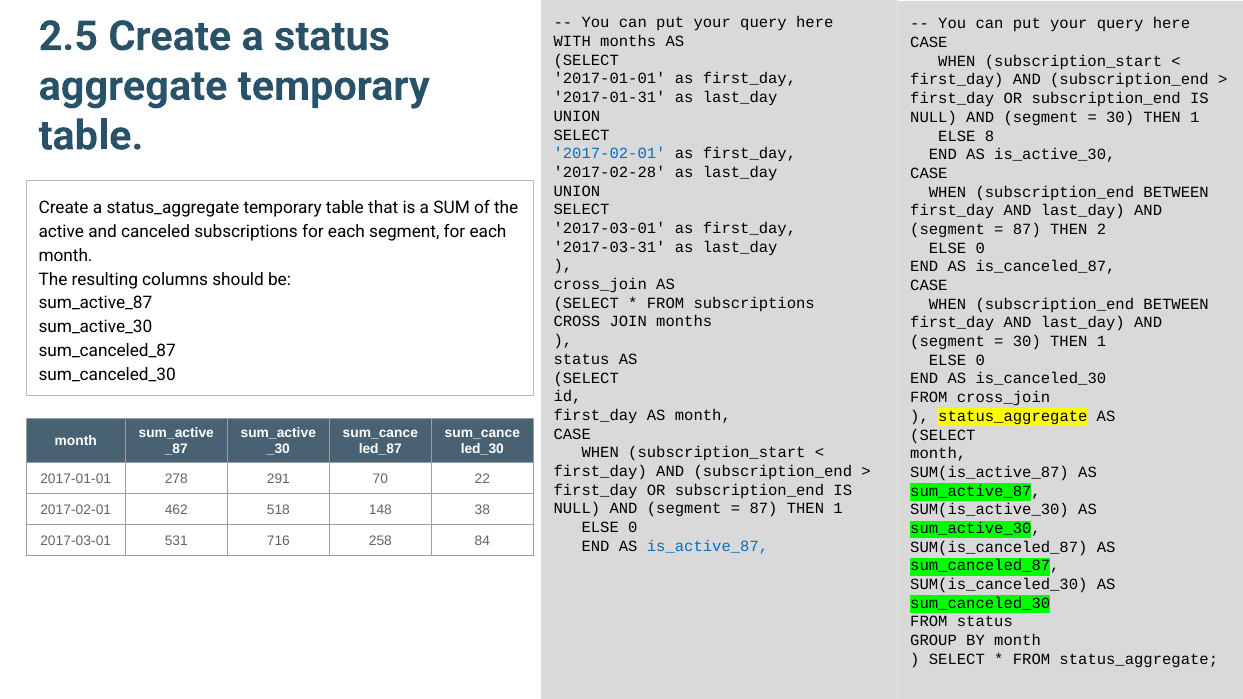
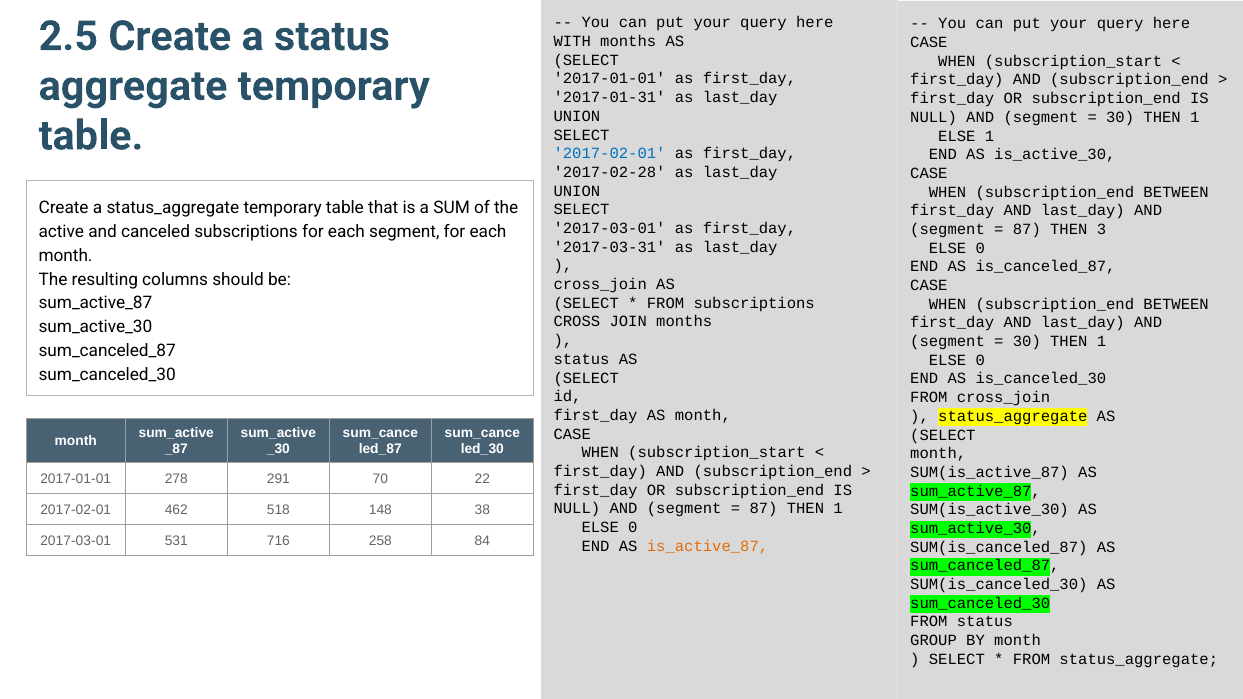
ELSE 8: 8 -> 1 (990, 136)
2: 2 -> 3 (1101, 229)
is_active_87 colour: blue -> orange (708, 546)
